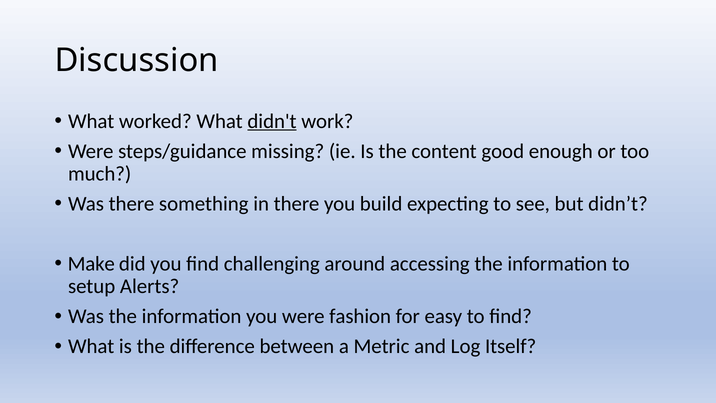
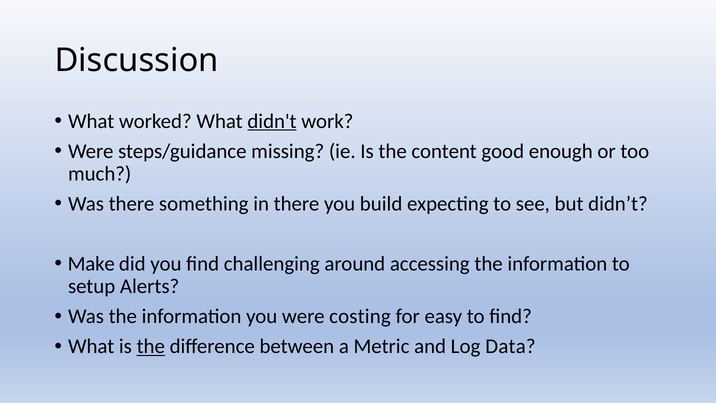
fashion: fashion -> costing (360, 316)
the underline: none -> present (151, 346)
Itself: Itself -> Data (510, 346)
